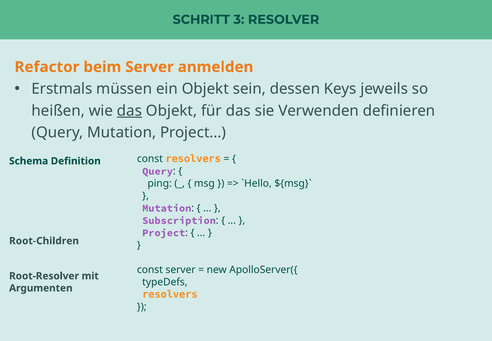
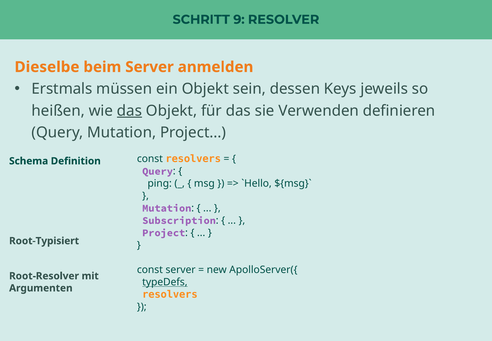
3: 3 -> 9 (239, 20)
Refactor: Refactor -> Dieselbe (47, 67)
Root-Children: Root-Children -> Root-Typisiert (44, 241)
typeDefs underline: none -> present (165, 282)
